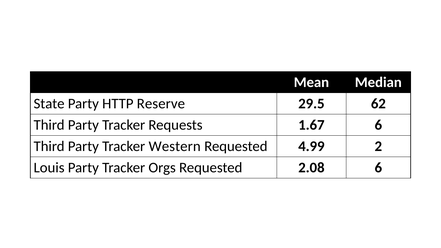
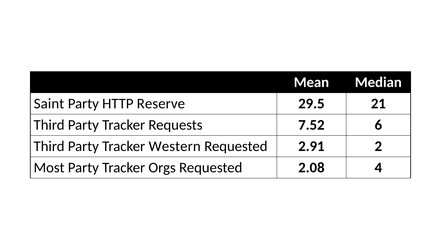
State: State -> Saint (49, 104)
62: 62 -> 21 (378, 104)
1.67: 1.67 -> 7.52 (311, 125)
4.99: 4.99 -> 2.91 (311, 146)
Louis: Louis -> Most (49, 168)
2.08 6: 6 -> 4 (378, 168)
